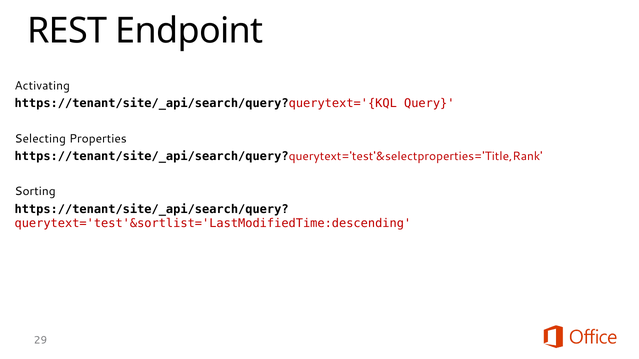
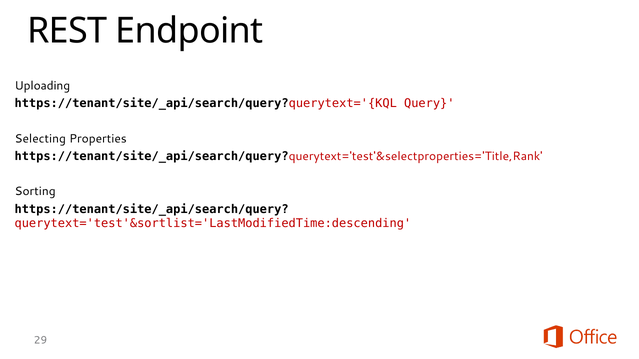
Activating: Activating -> Uploading (42, 86)
